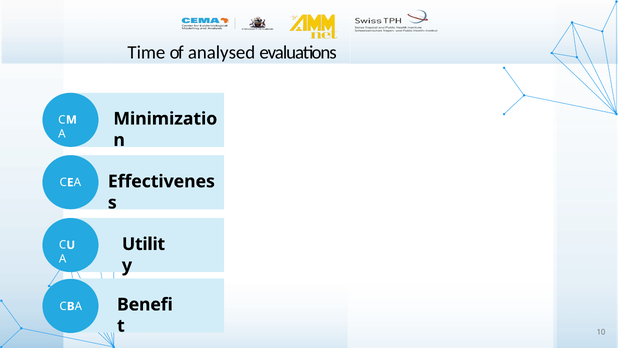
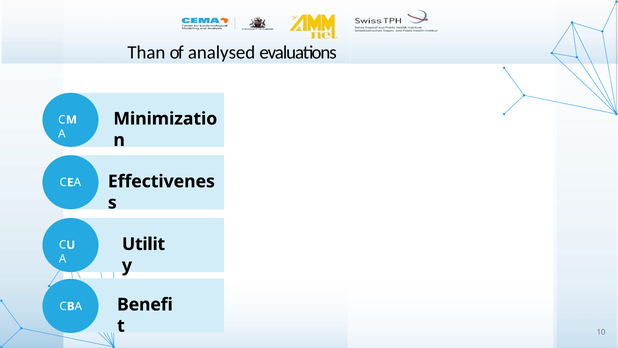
Time: Time -> Than (146, 52)
